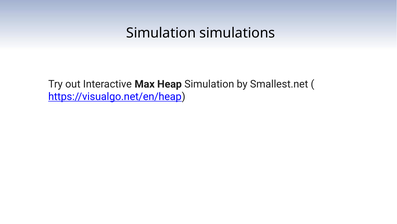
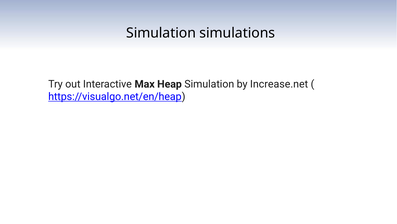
Smallest.net: Smallest.net -> Increase.net (279, 84)
